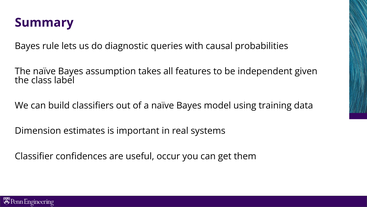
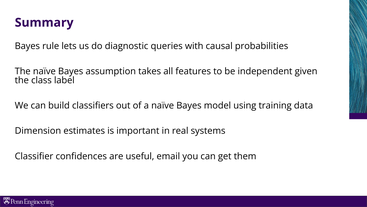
occur: occur -> email (168, 156)
